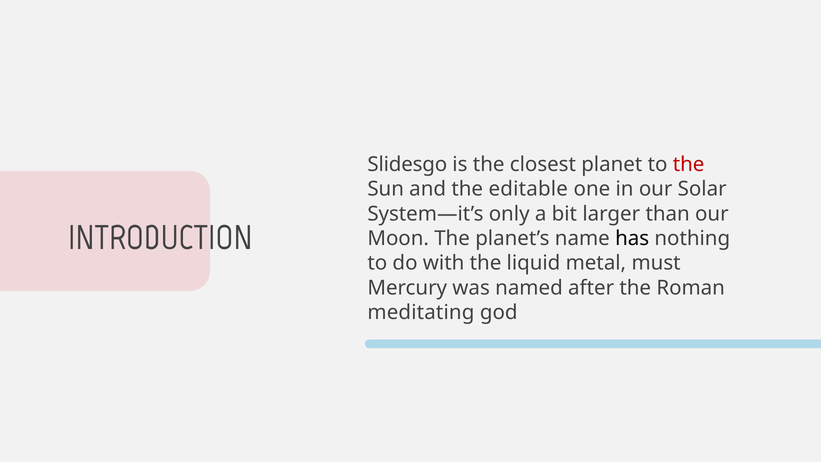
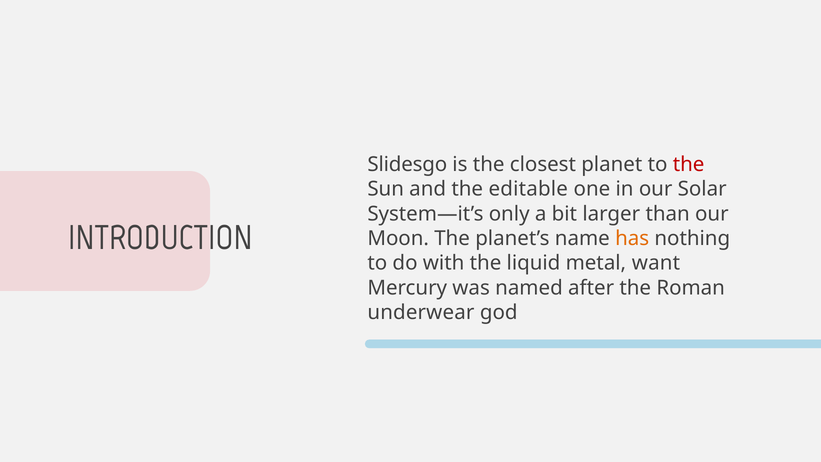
has colour: black -> orange (632, 238)
must: must -> want (656, 263)
meditating: meditating -> underwear (421, 312)
